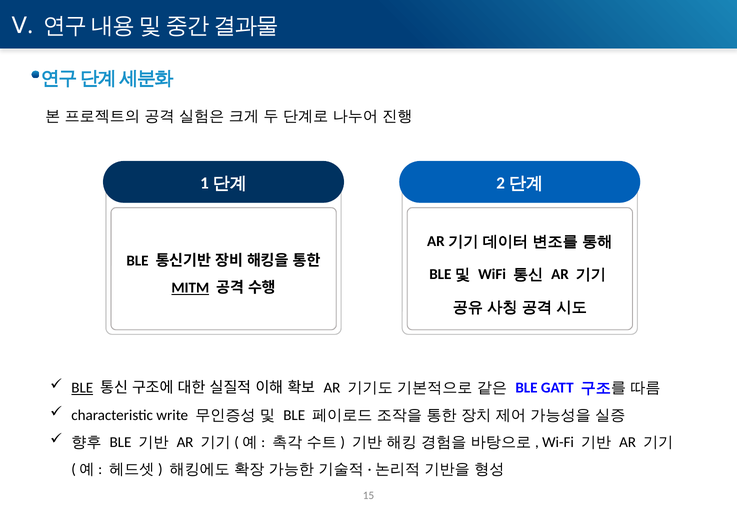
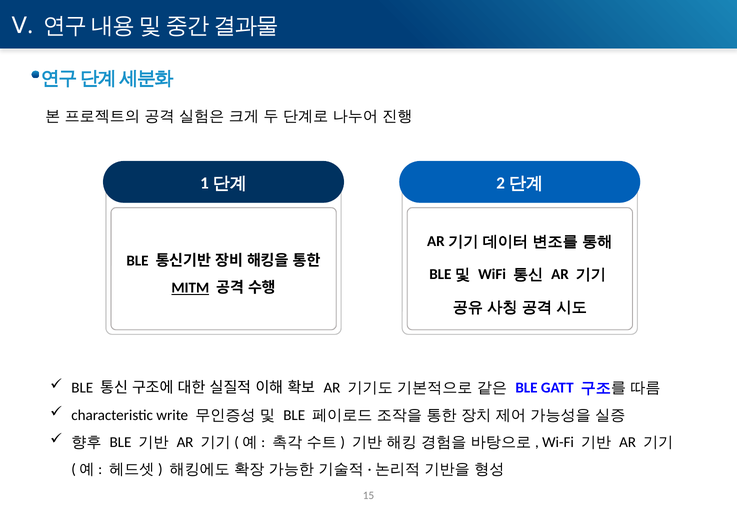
BLE underline: present -> none (82, 388)
